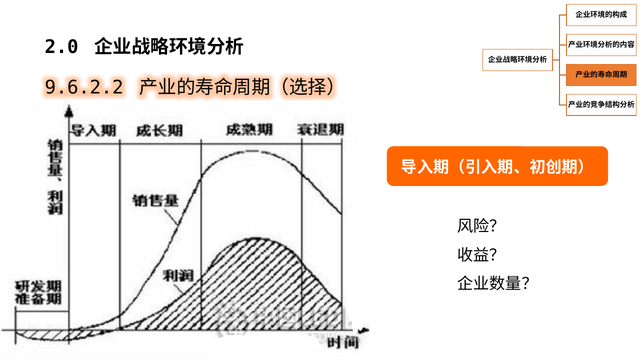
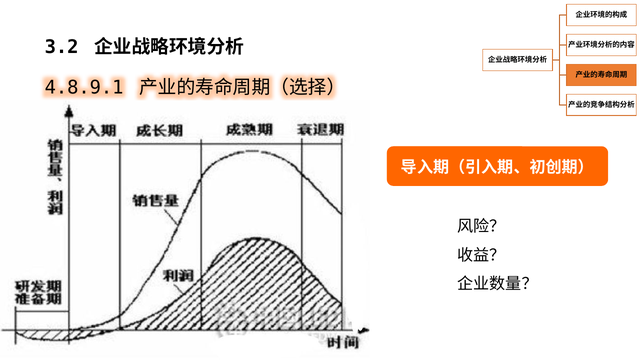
2.0: 2.0 -> 3.2 (62, 47)
9.6.2.2: 9.6.2.2 -> 4.8.9.1 (84, 88)
